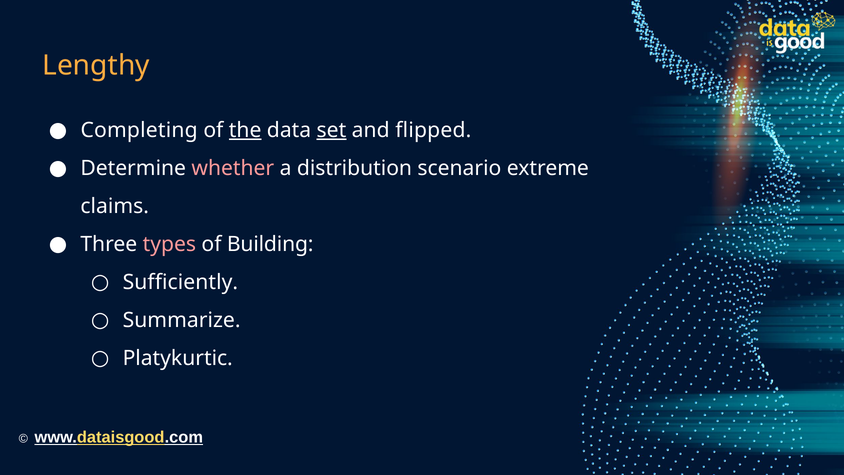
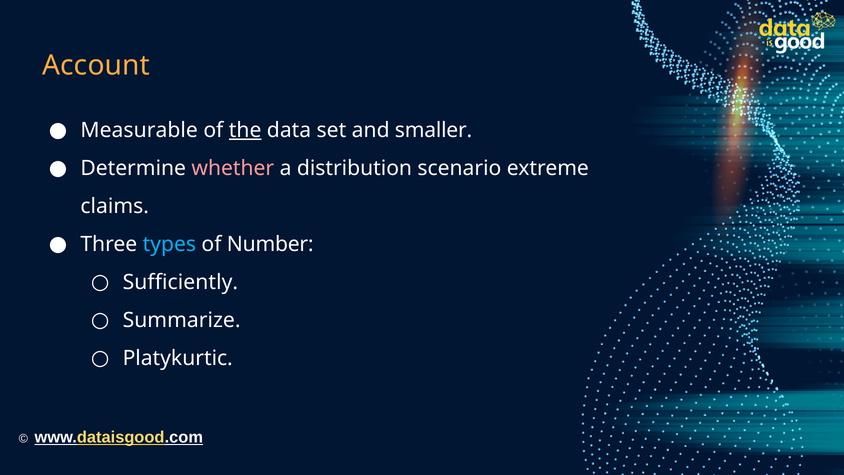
Lengthy: Lengthy -> Account (96, 66)
Completing: Completing -> Measurable (139, 130)
set underline: present -> none (331, 130)
flipped: flipped -> smaller (434, 130)
types colour: pink -> light blue (169, 244)
Building: Building -> Number (270, 244)
